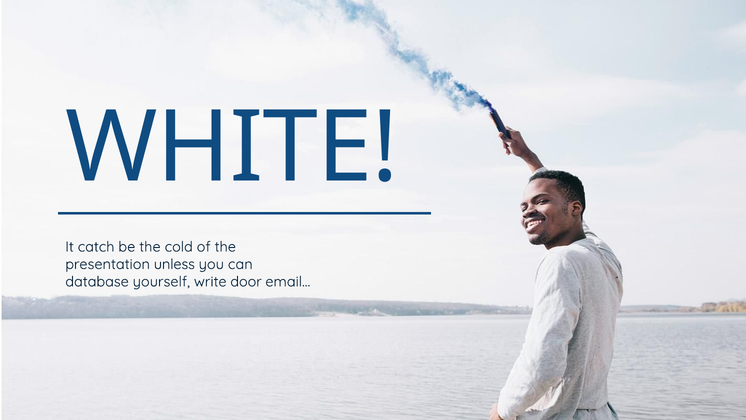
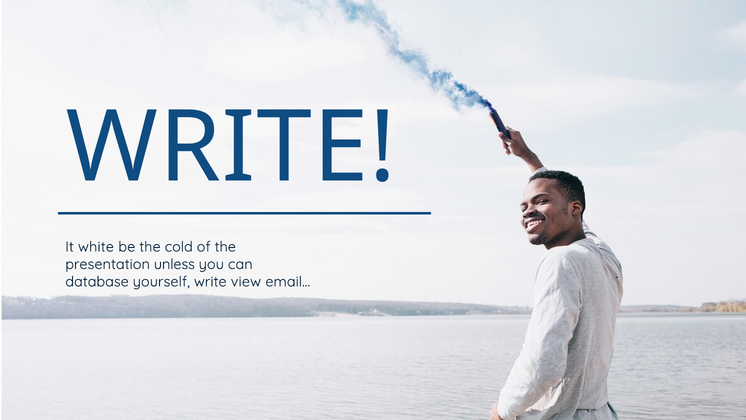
WHITE: WHITE -> WRITE (231, 148)
catch: catch -> white (96, 247)
door: door -> view (246, 281)
